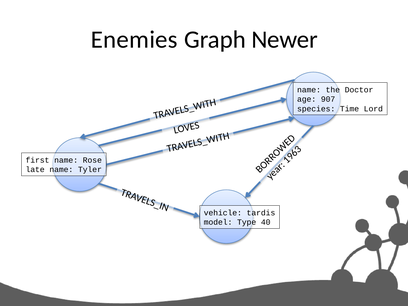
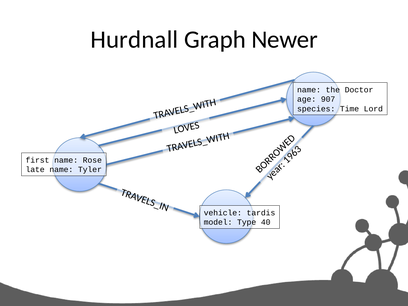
Enemies: Enemies -> Hurdnall (134, 39)
